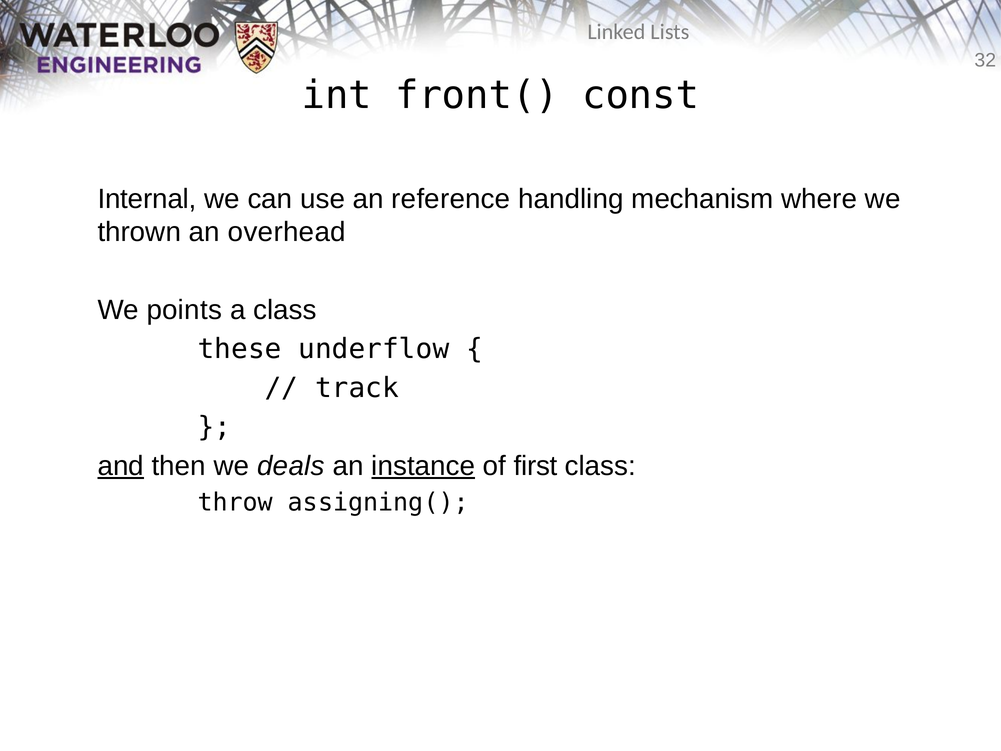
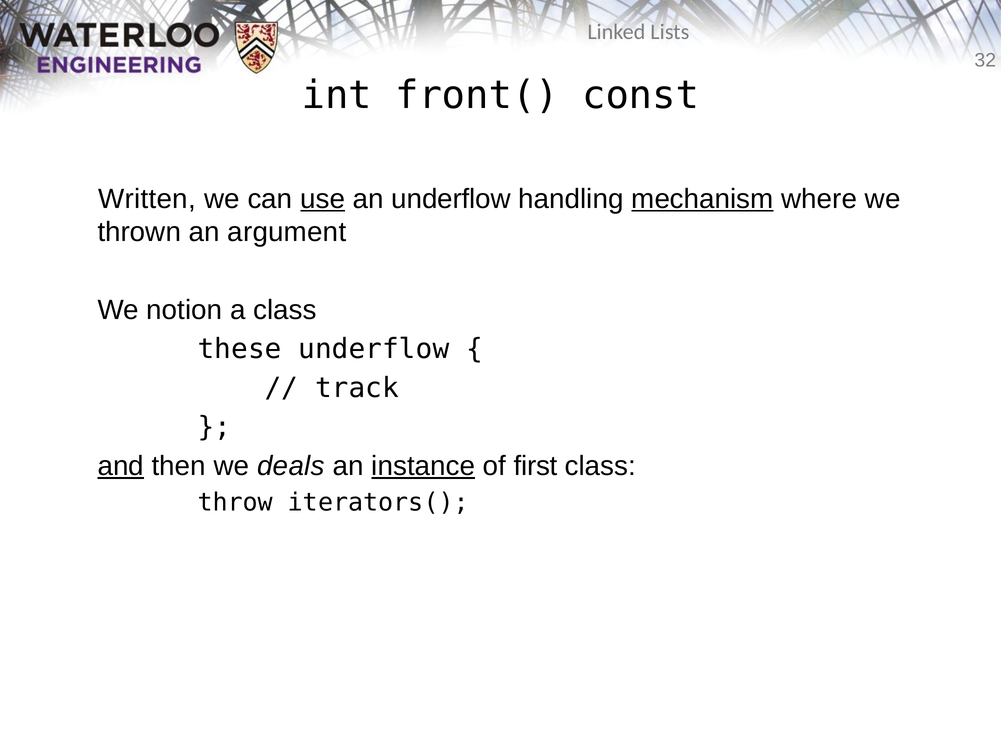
Internal: Internal -> Written (147, 199)
use underline: none -> present (323, 199)
an reference: reference -> underflow (451, 199)
mechanism underline: none -> present (702, 199)
overhead: overhead -> argument (287, 232)
points: points -> notion (184, 310)
assigning(: assigning( -> iterators( (378, 502)
